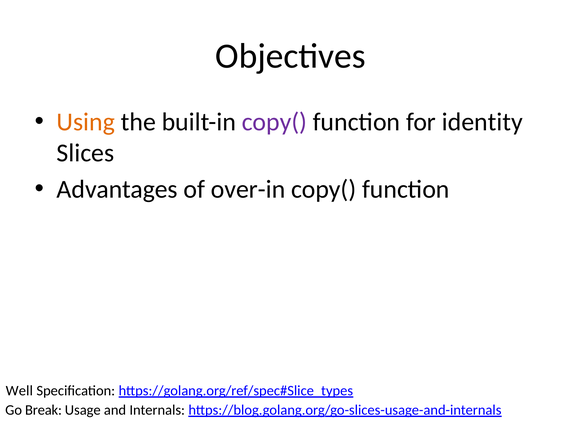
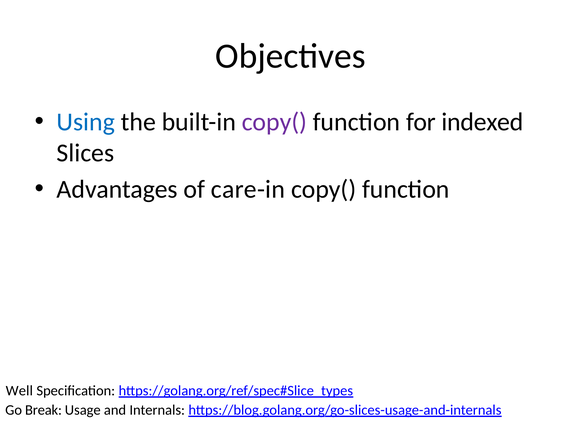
Using colour: orange -> blue (86, 122)
identity: identity -> indexed (483, 122)
over-in: over-in -> care-in (248, 189)
